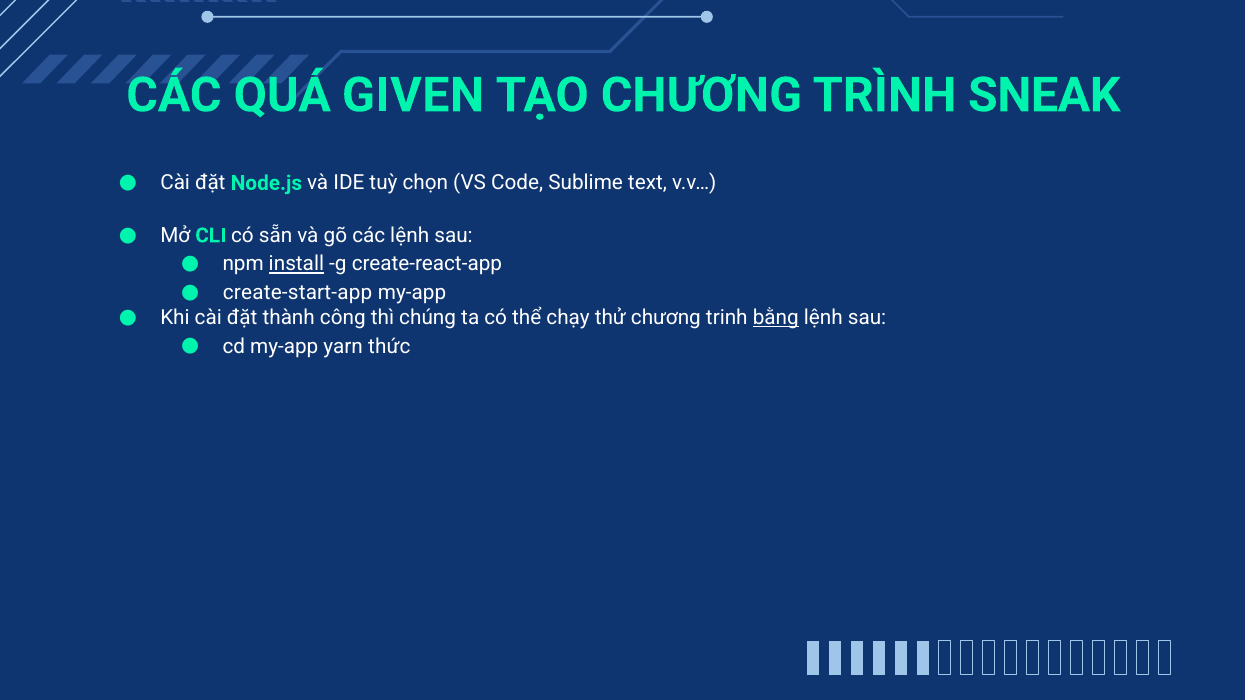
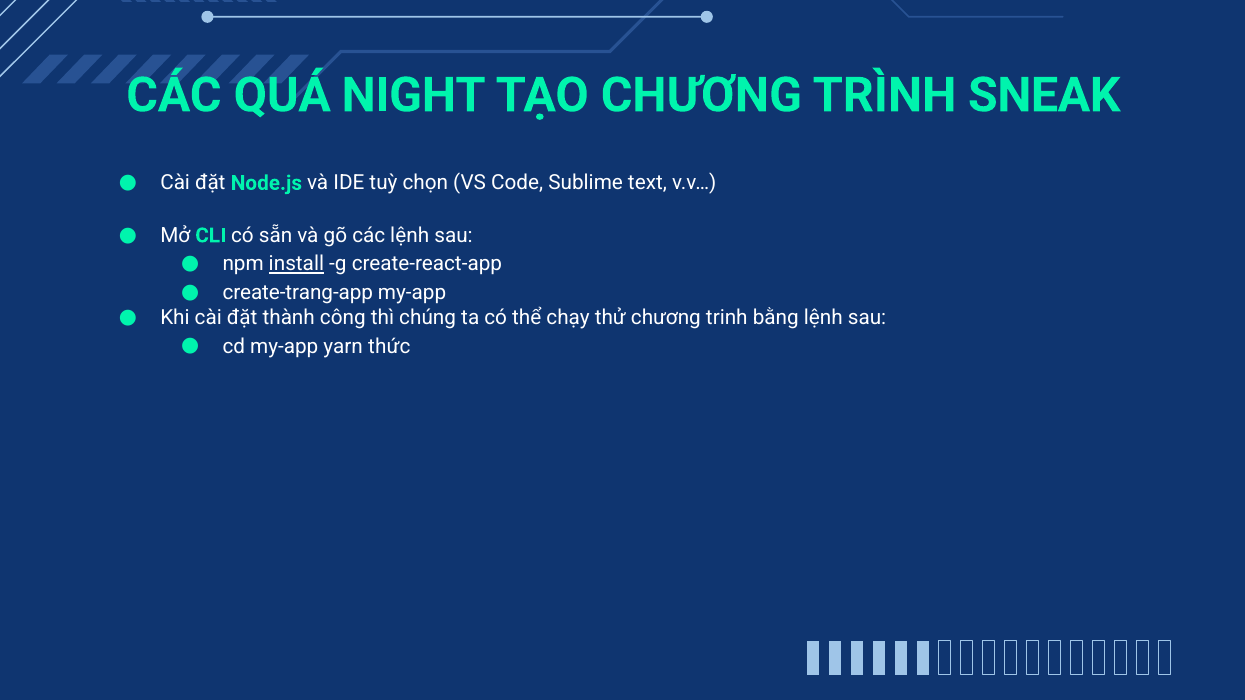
GIVEN: GIVEN -> NIGHT (414, 95)
create-start-app: create-start-app -> create-trang-app (298, 293)
bằng underline: present -> none (776, 318)
